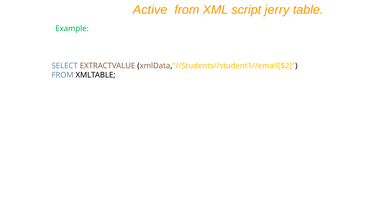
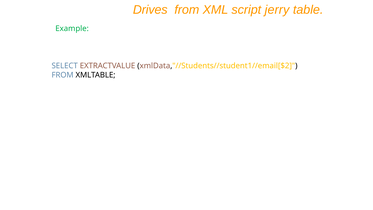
Active: Active -> Drives (150, 10)
